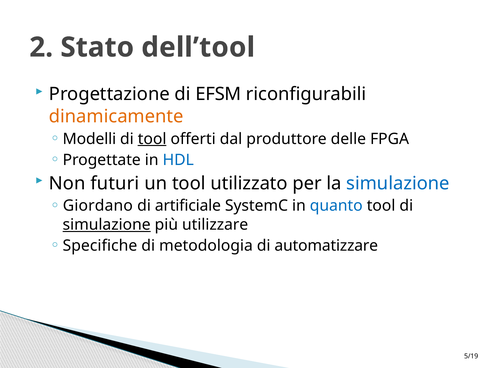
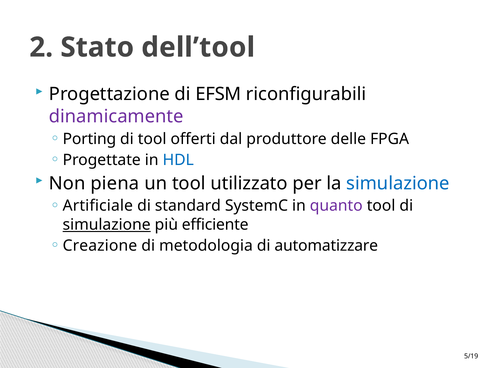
dinamicamente colour: orange -> purple (116, 116)
Modelli: Modelli -> Porting (89, 139)
tool underline: present -> none (152, 139)
futuri: futuri -> piena (115, 183)
Giordano: Giordano -> Artificiale (98, 205)
artificiale: artificiale -> standard (188, 205)
quanto colour: blue -> purple (336, 205)
utilizzare: utilizzare -> efficiente (215, 224)
Specifiche: Specifiche -> Creazione (100, 245)
